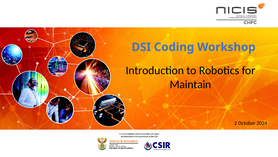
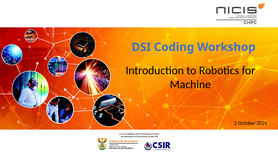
Maintain: Maintain -> Machine (190, 84)
